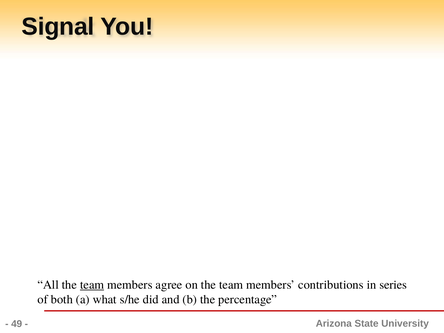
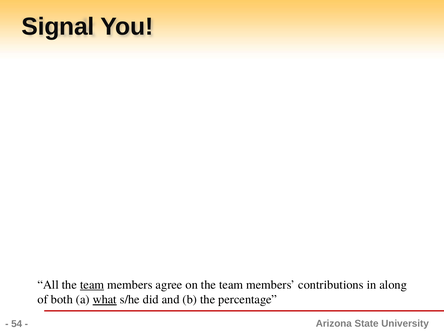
series: series -> along (393, 285)
what underline: none -> present (105, 300)
49: 49 -> 54 (17, 324)
